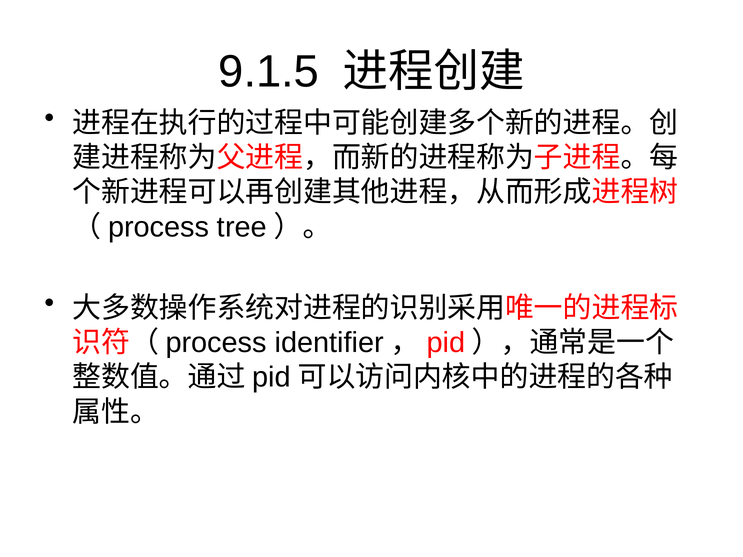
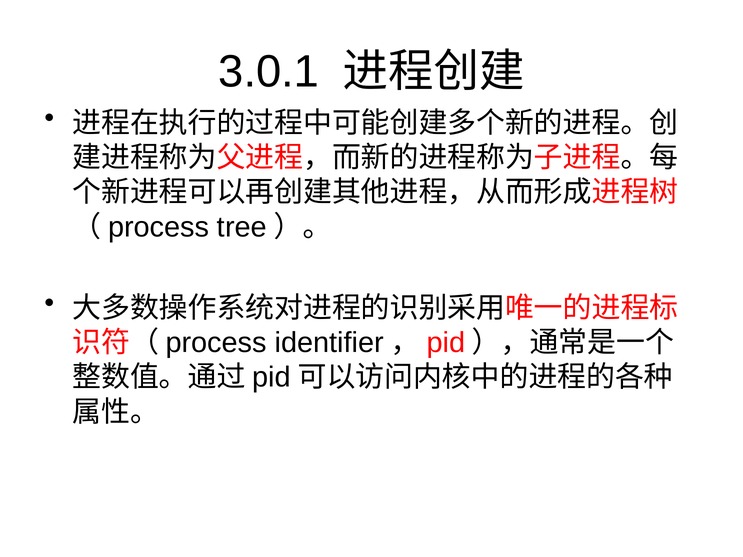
9.1.5: 9.1.5 -> 3.0.1 (269, 72)
